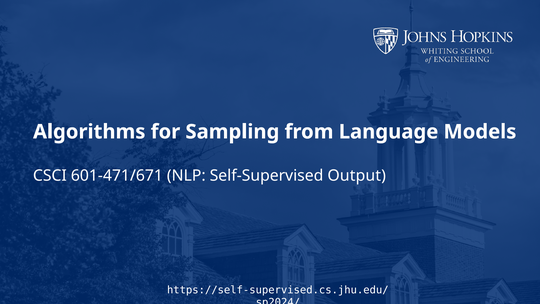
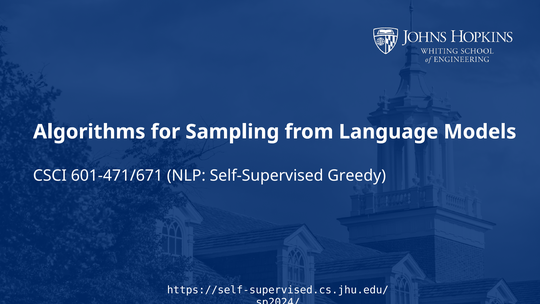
Output: Output -> Greedy (357, 176)
